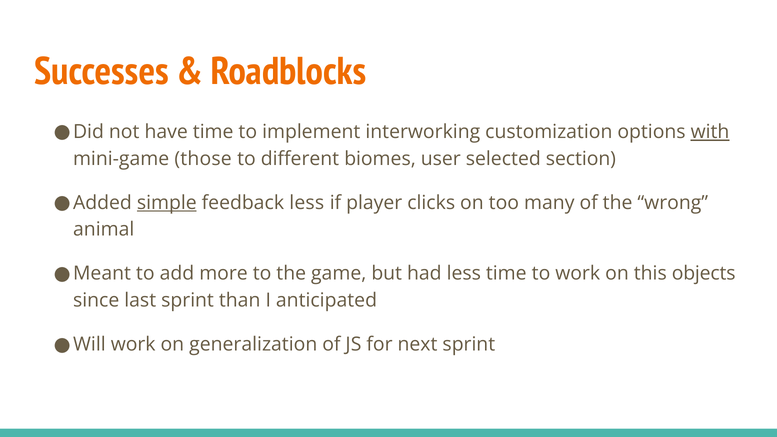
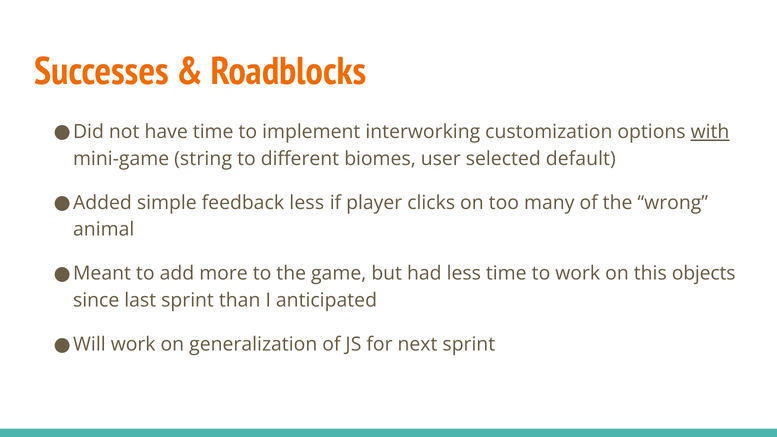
those: those -> string (203, 159)
section: section -> default (581, 159)
simple underline: present -> none (167, 203)
